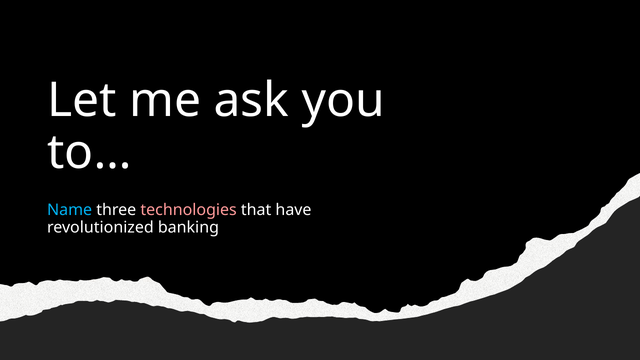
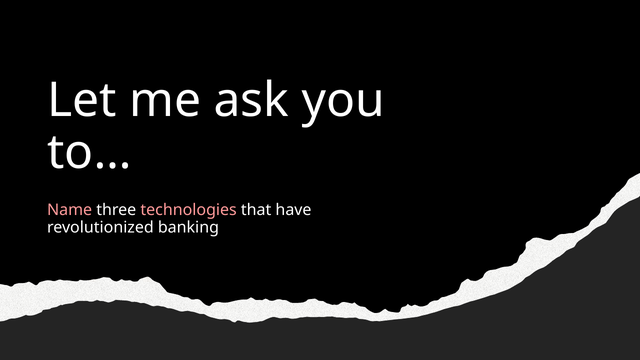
Name colour: light blue -> pink (70, 210)
